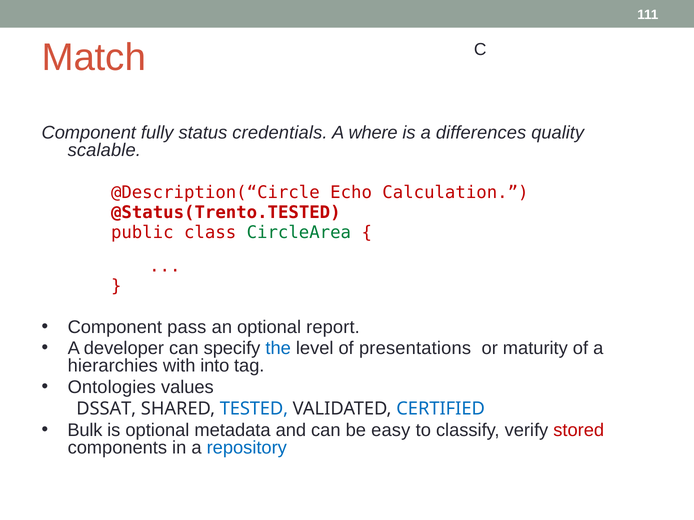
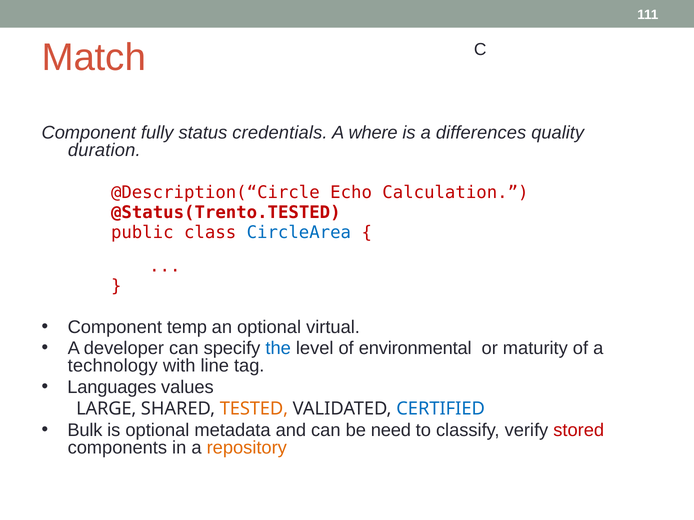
scalable: scalable -> duration (104, 150)
CircleArea colour: green -> blue (299, 233)
pass: pass -> temp (187, 327)
report: report -> virtual (333, 327)
presentations: presentations -> environmental (415, 349)
hierarchies: hierarchies -> technology (113, 366)
into: into -> line (215, 366)
Ontologies: Ontologies -> Languages (112, 388)
DSSAT: DSSAT -> LARGE (106, 409)
TESTED colour: blue -> orange (254, 409)
easy: easy -> need (391, 431)
repository colour: blue -> orange (247, 448)
